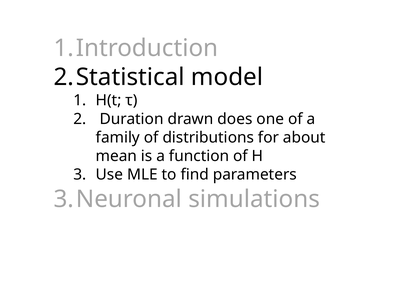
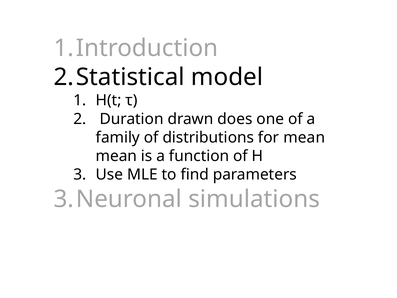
for about: about -> mean (304, 137)
